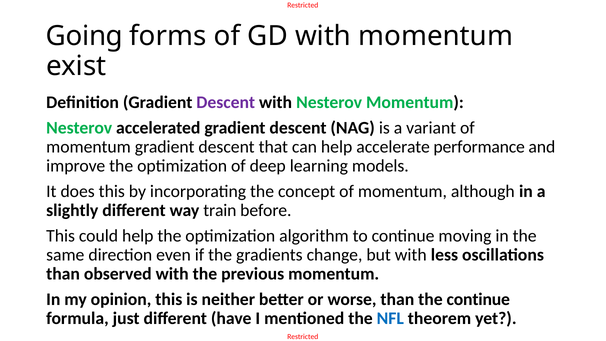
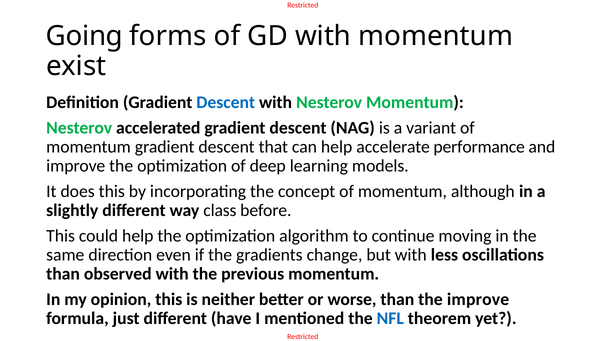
Descent colour: purple -> blue (226, 102)
train: train -> class (220, 210)
the continue: continue -> improve (478, 299)
